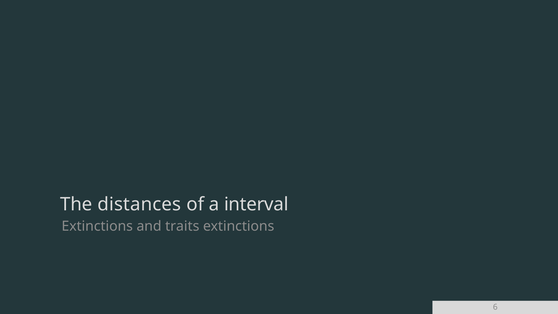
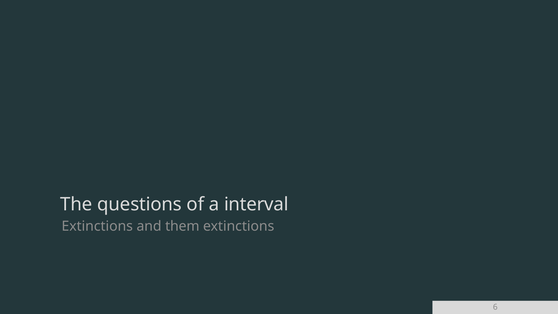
distances: distances -> questions (140, 204)
traits: traits -> them (182, 226)
